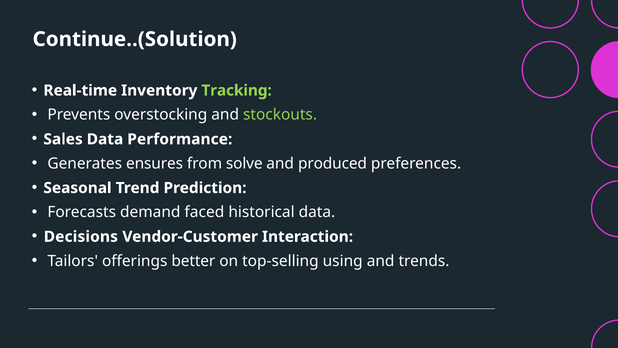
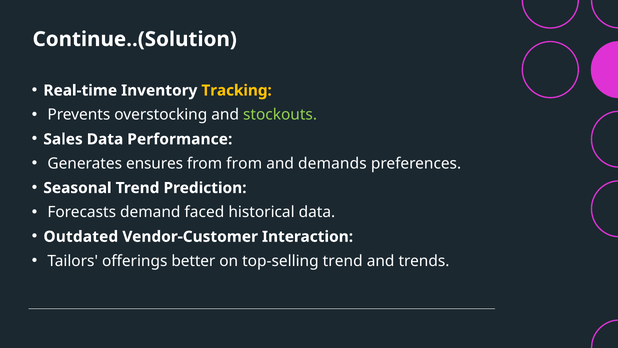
Tracking colour: light green -> yellow (237, 90)
from solve: solve -> from (244, 163)
produced: produced -> demands (332, 163)
Decisions: Decisions -> Outdated (81, 236)
top-selling using: using -> trend (343, 261)
